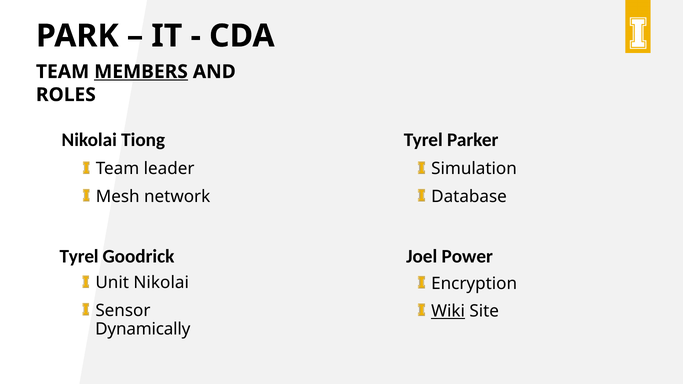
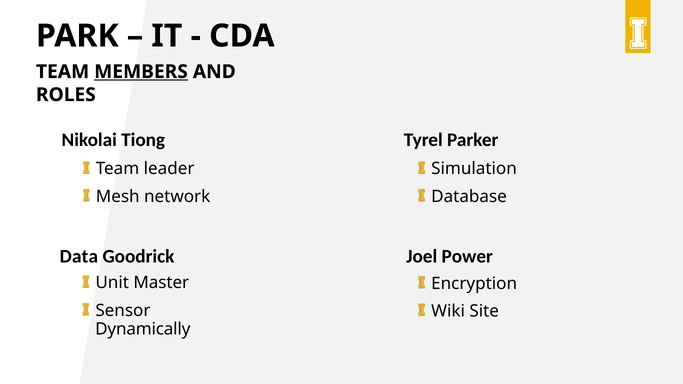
Tyrel: Tyrel -> Data (79, 256)
Unit Nikolai: Nikolai -> Master (161, 283)
Wiki underline: present -> none (448, 311)
